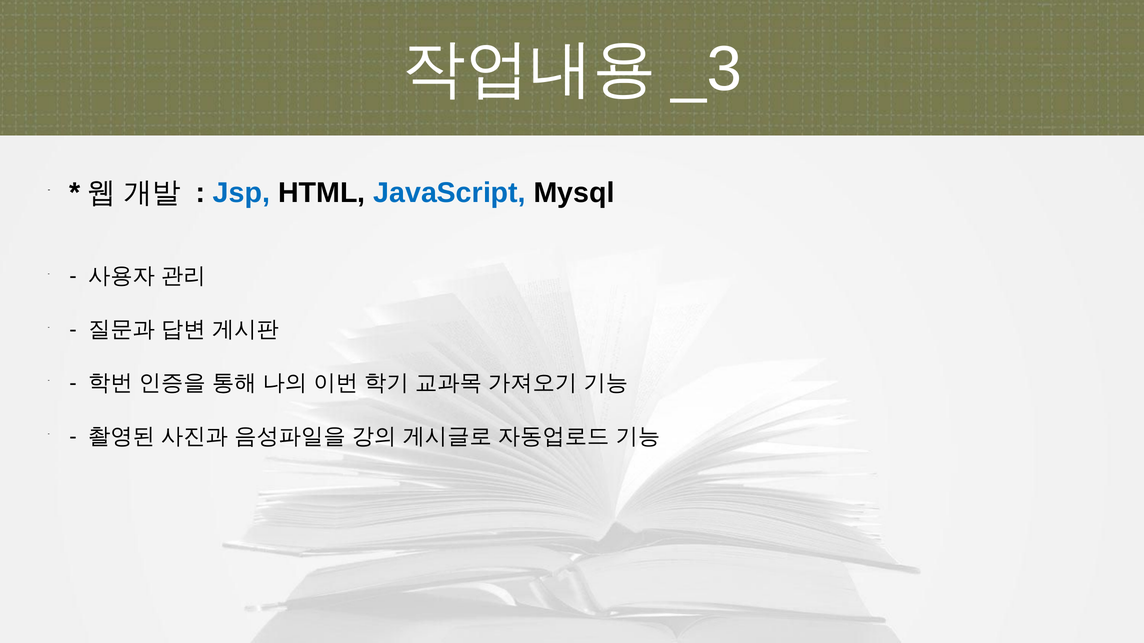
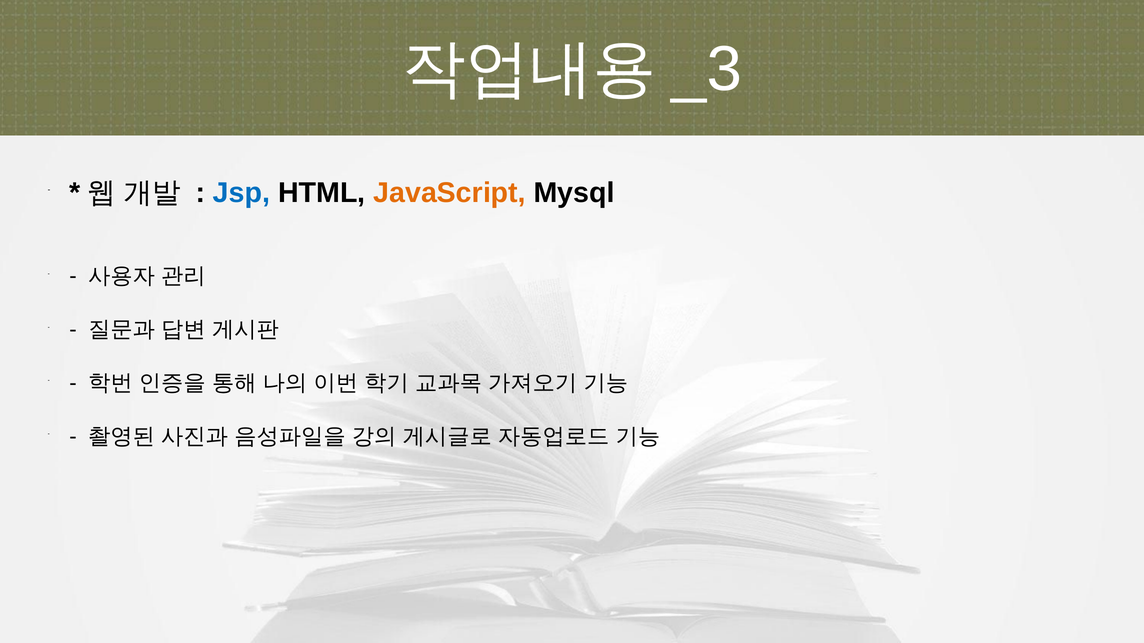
JavaScript colour: blue -> orange (450, 193)
